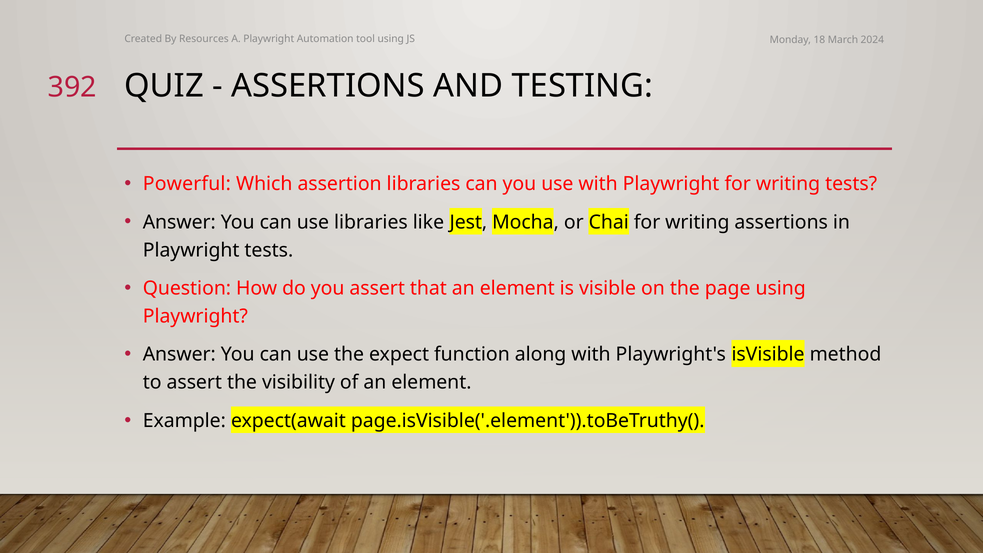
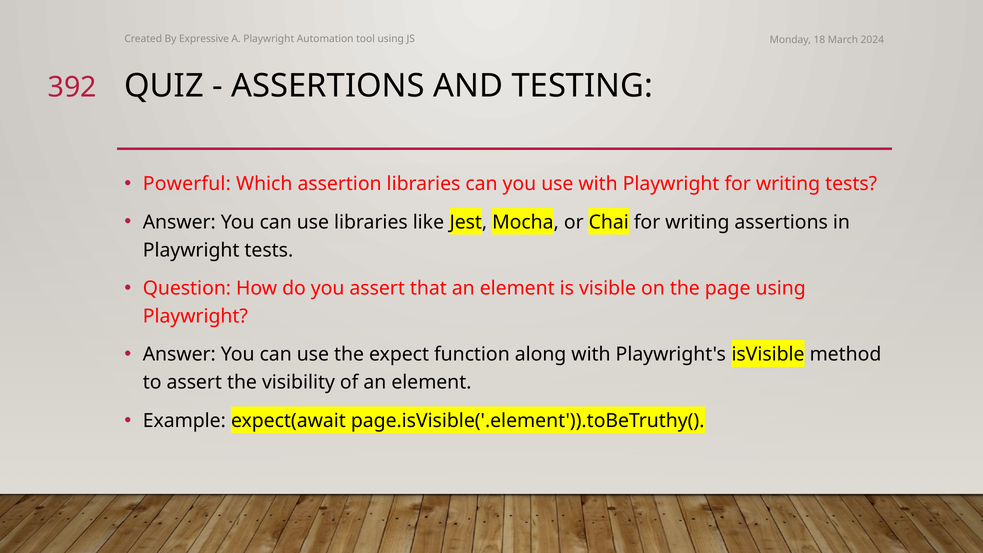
Resources: Resources -> Expressive (204, 39)
